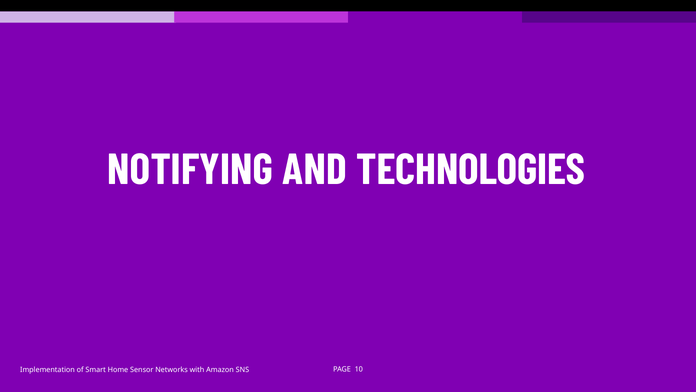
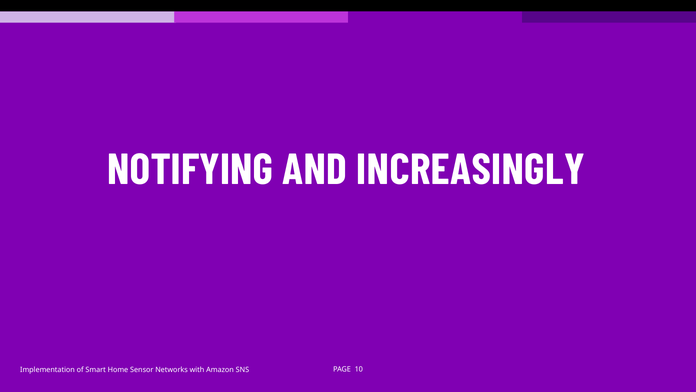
TECHNOLOGIES: TECHNOLOGIES -> INCREASINGLY (471, 170)
